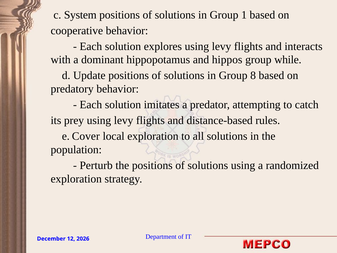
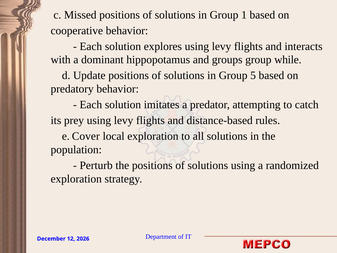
System: System -> Missed (80, 15)
hippos: hippos -> groups (227, 60)
8: 8 -> 5 (253, 75)
